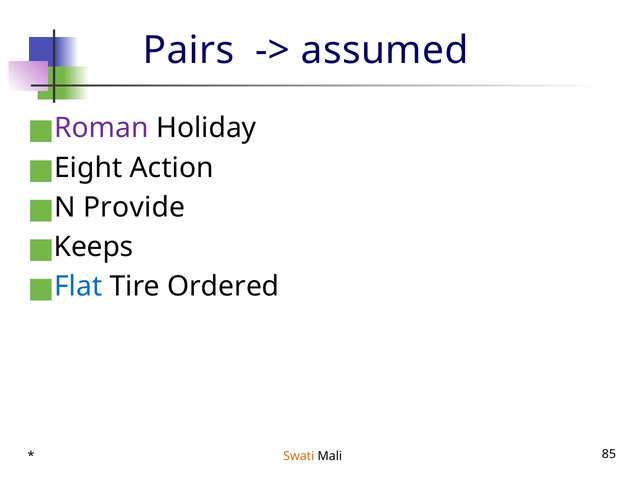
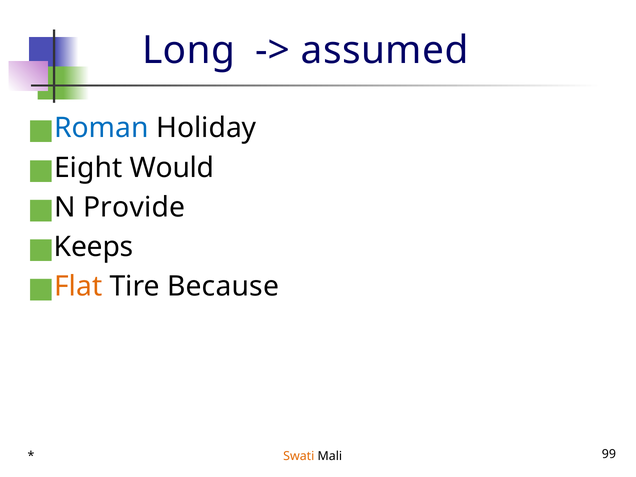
Pairs: Pairs -> Long (189, 50)
Roman colour: purple -> blue (101, 128)
Action: Action -> Would (172, 168)
Flat colour: blue -> orange (78, 286)
Ordered: Ordered -> Because (223, 286)
85: 85 -> 99 (609, 454)
